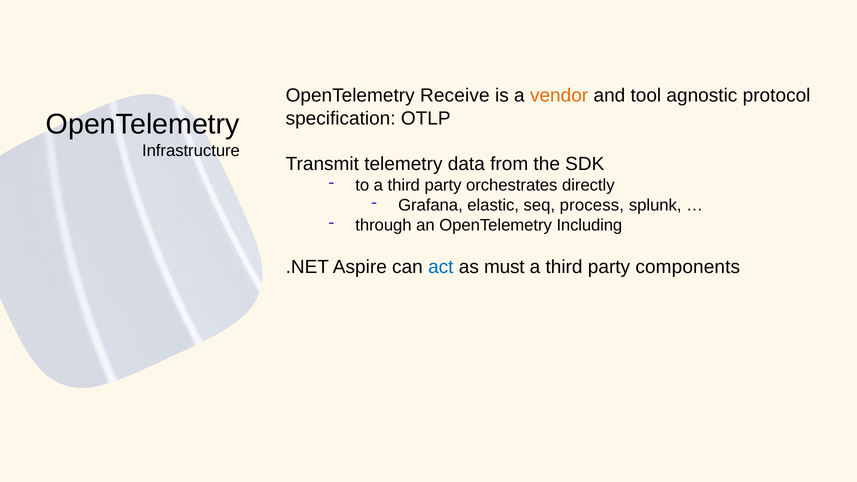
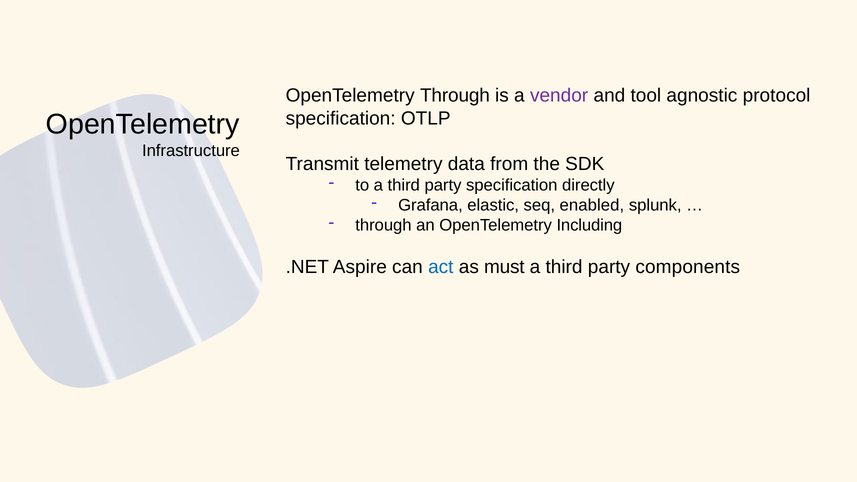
OpenTelemetry Receive: Receive -> Through (455, 96)
vendor colour: orange -> purple (559, 96)
party orchestrates: orchestrates -> specification (512, 185)
process: process -> enabled (592, 205)
